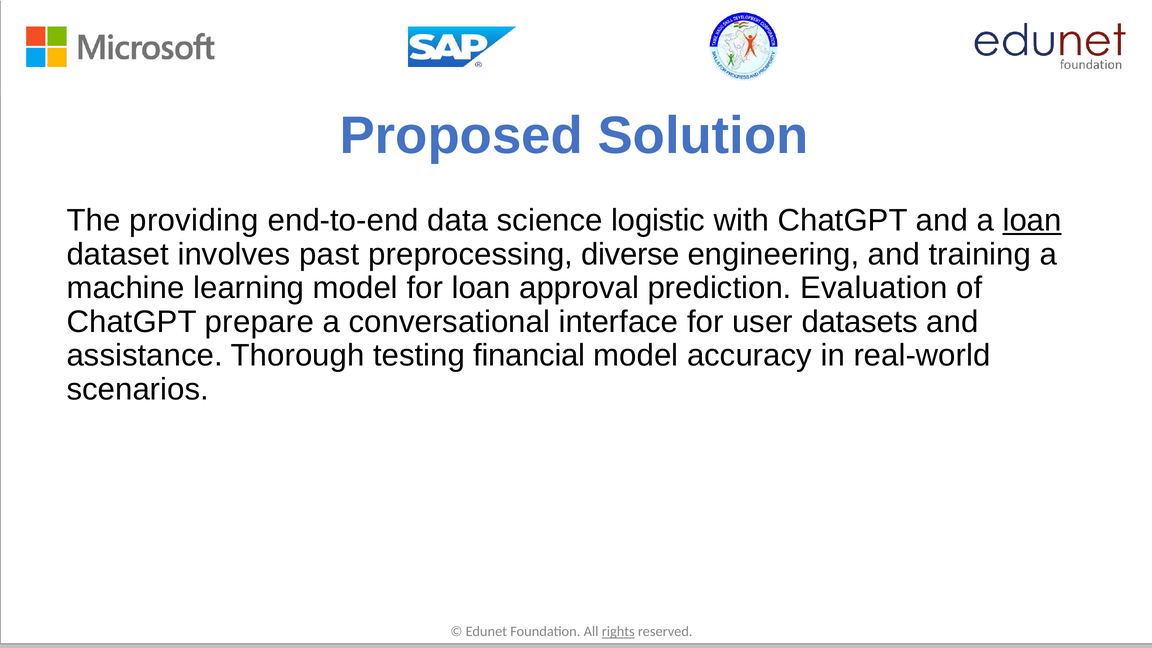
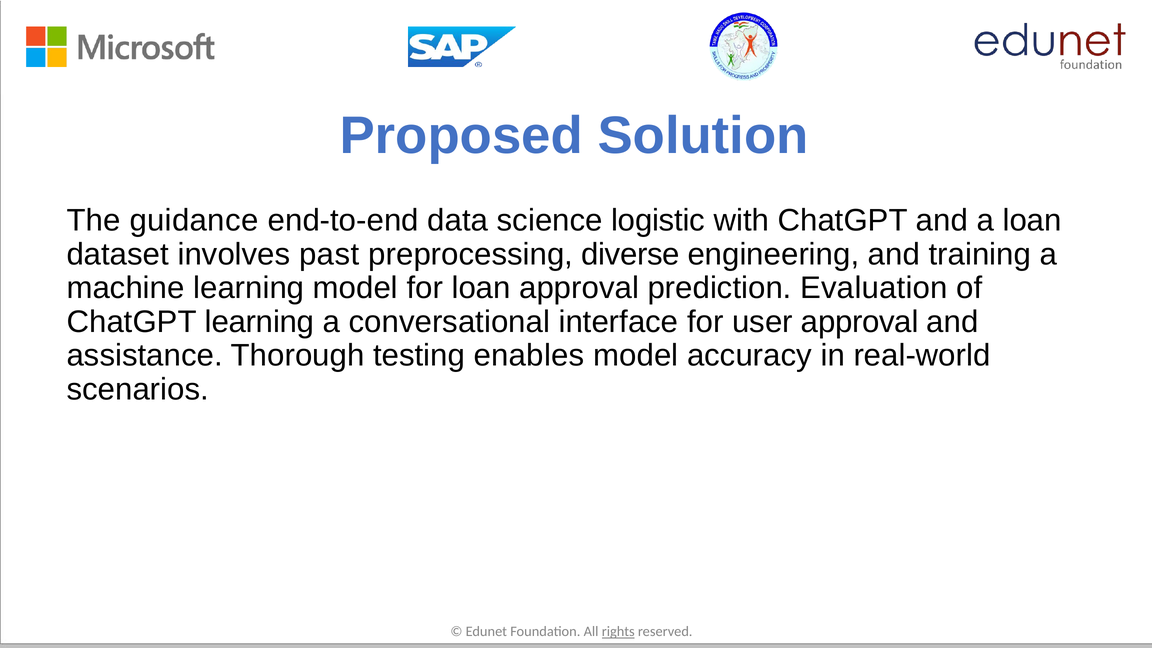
providing: providing -> guidance (194, 220)
loan underline: present -> none (1032, 220)
ChatGPT prepare: prepare -> learning (260, 322)
user datasets: datasets -> approval (860, 322)
financial: financial -> enables (529, 356)
